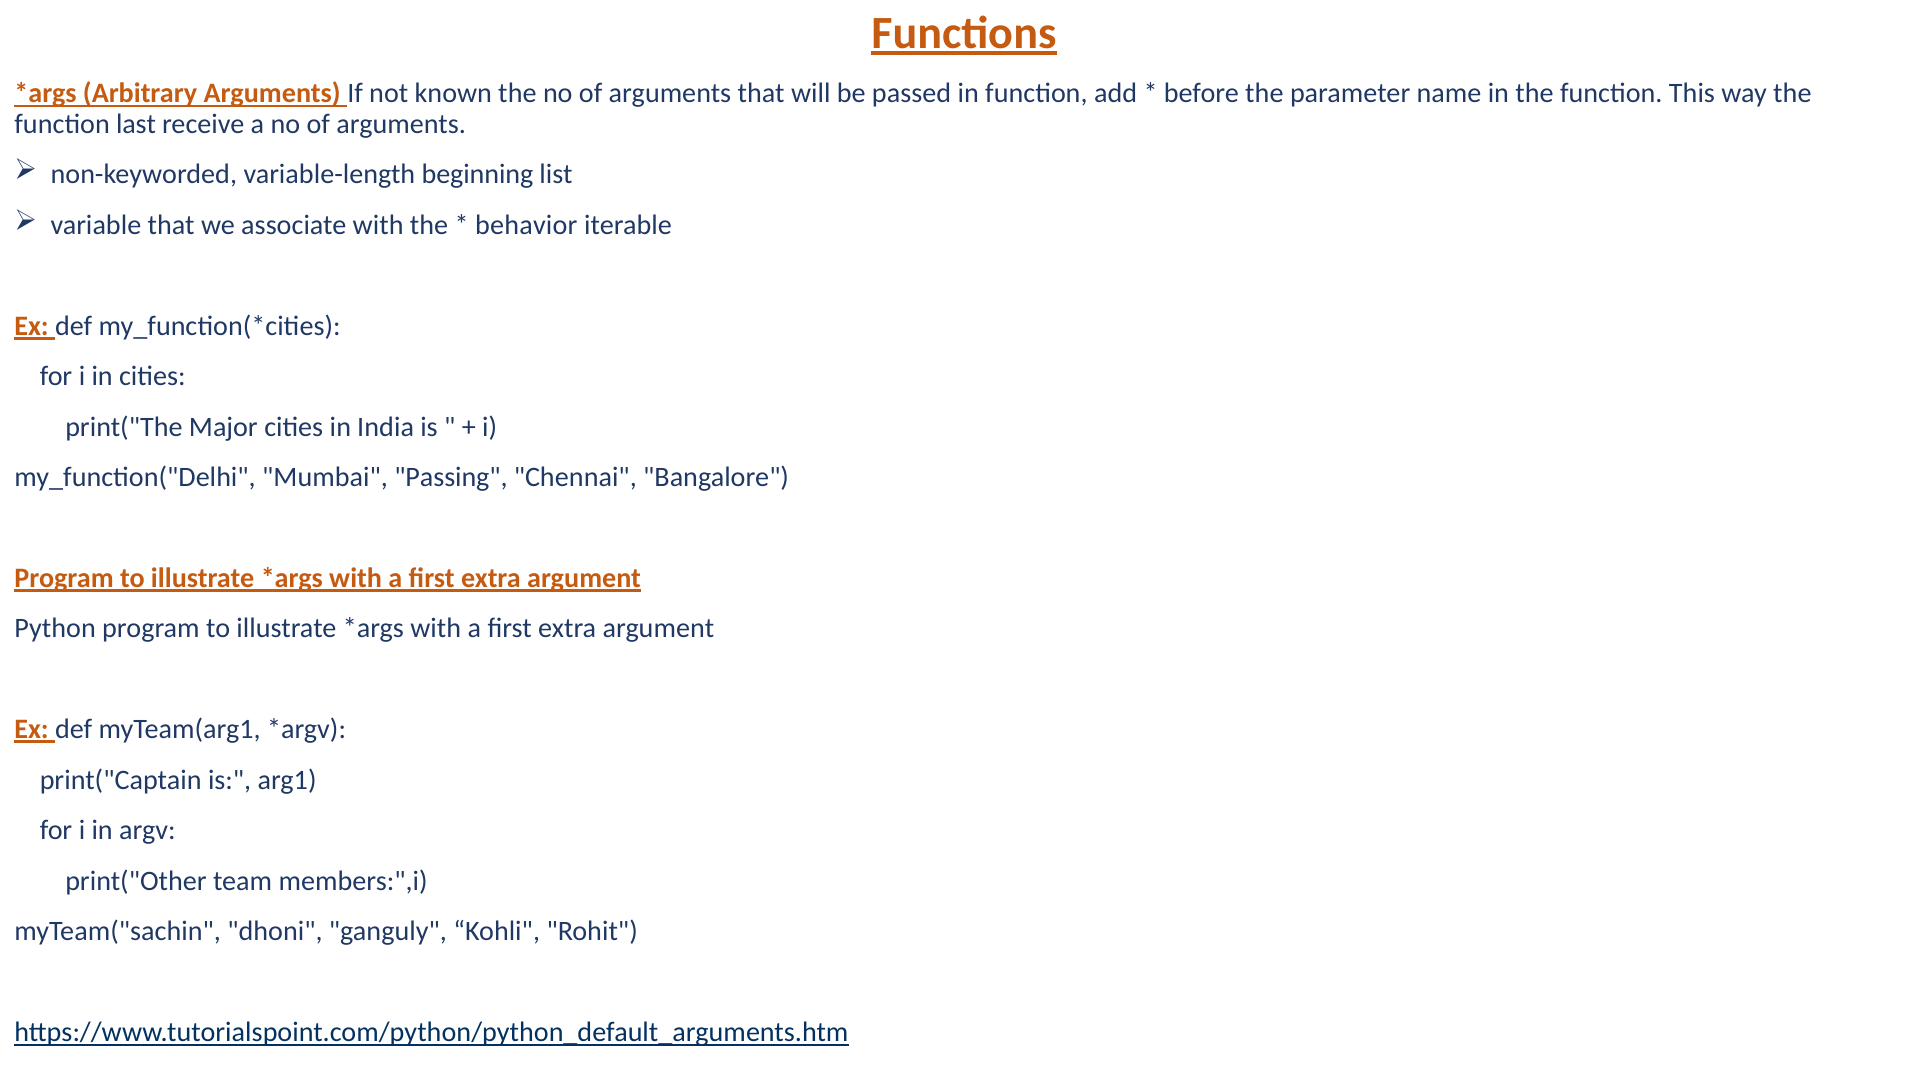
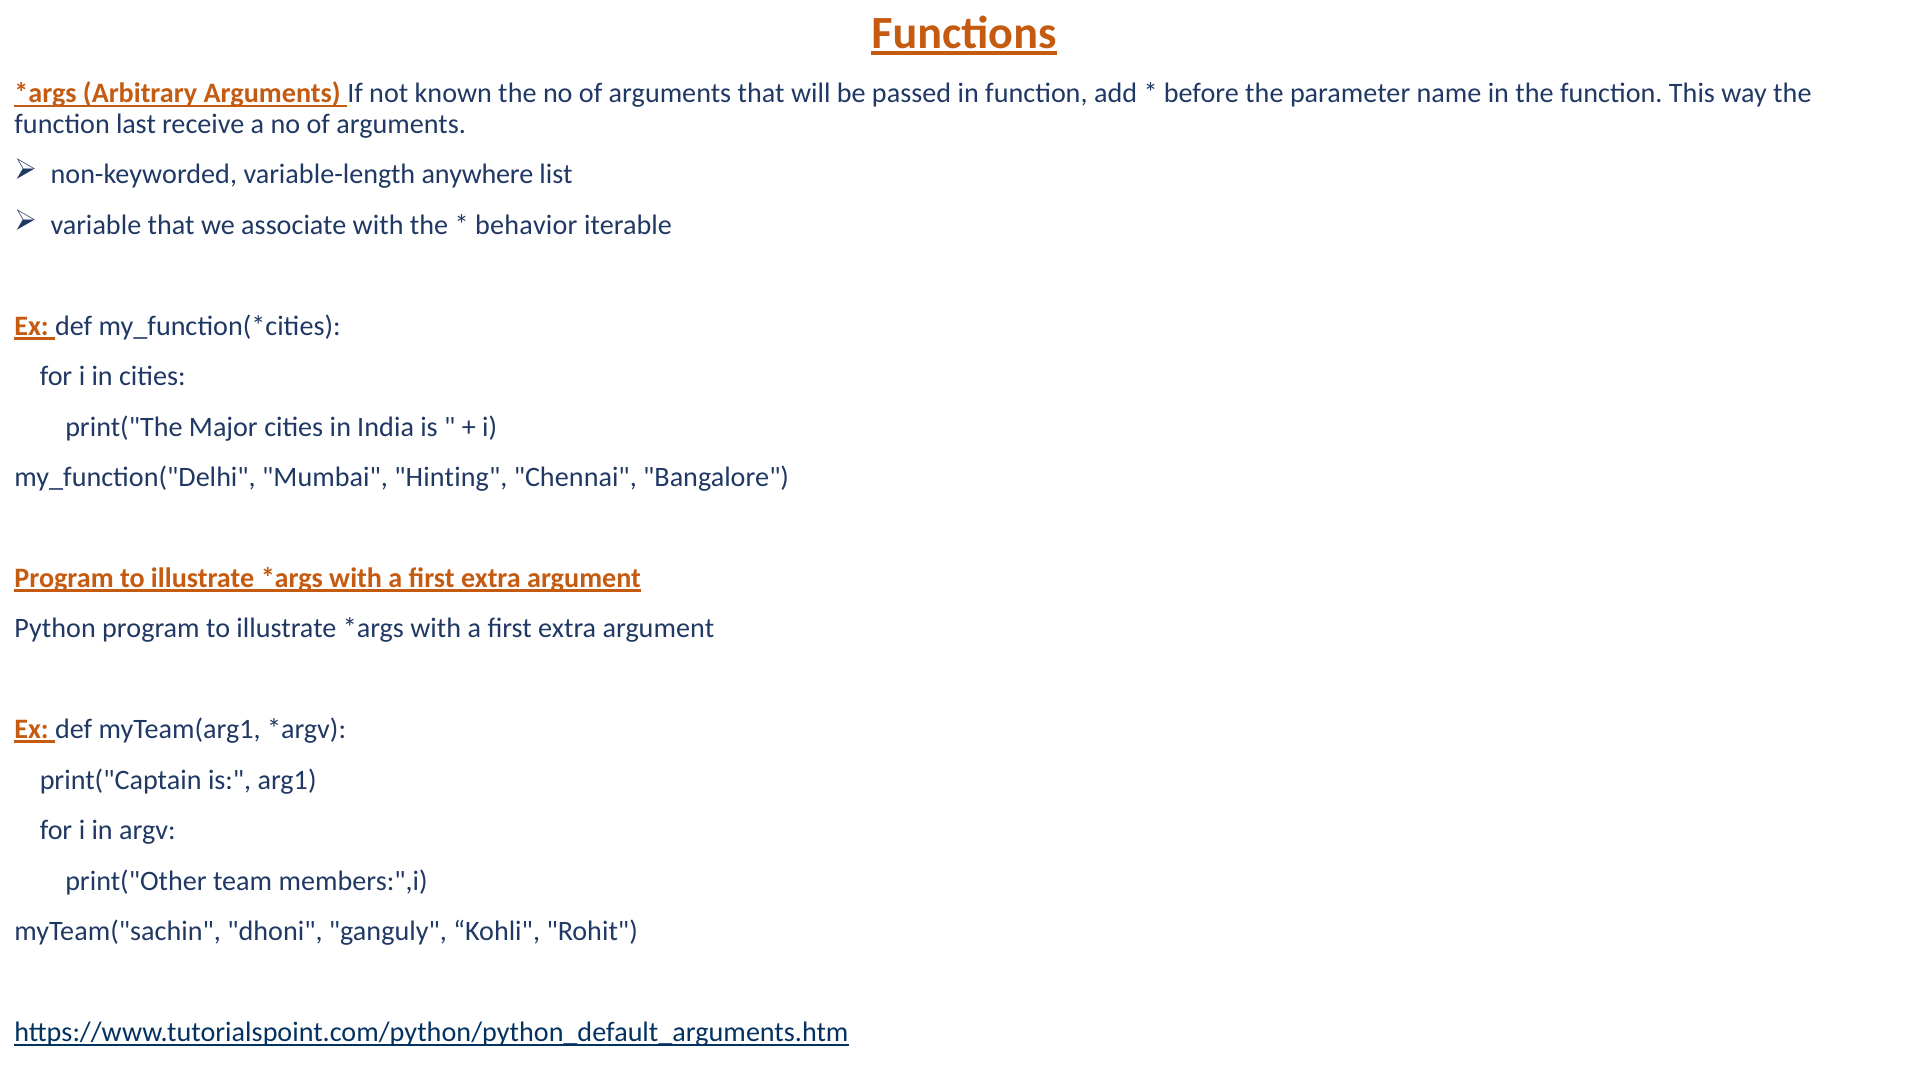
beginning: beginning -> anywhere (478, 175)
Passing: Passing -> Hinting (451, 478)
